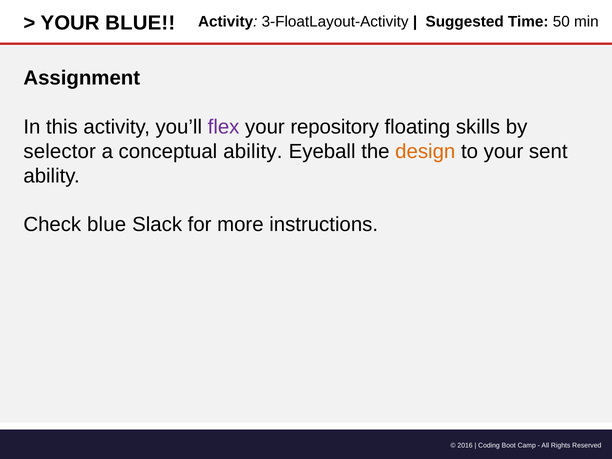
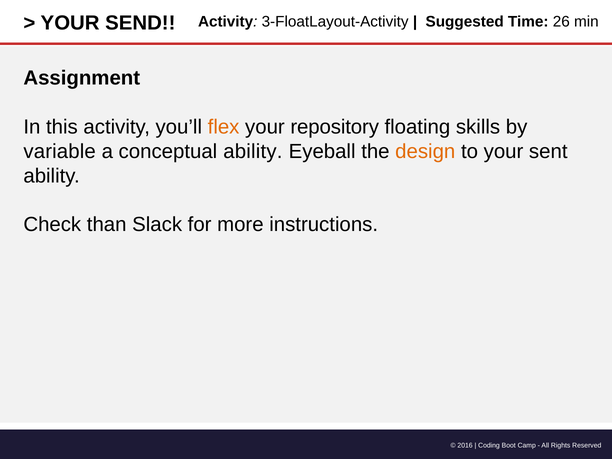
YOUR BLUE: BLUE -> SEND (140, 23)
50: 50 -> 26 (561, 22)
flex colour: purple -> orange (224, 127)
selector: selector -> variable (60, 151)
Check blue: blue -> than (107, 225)
